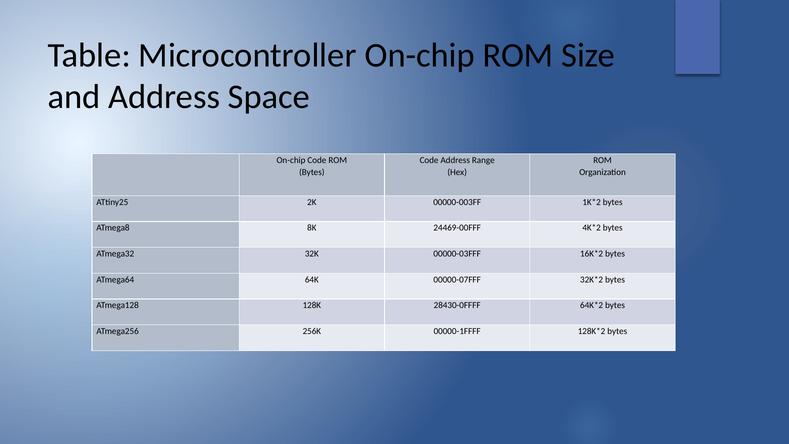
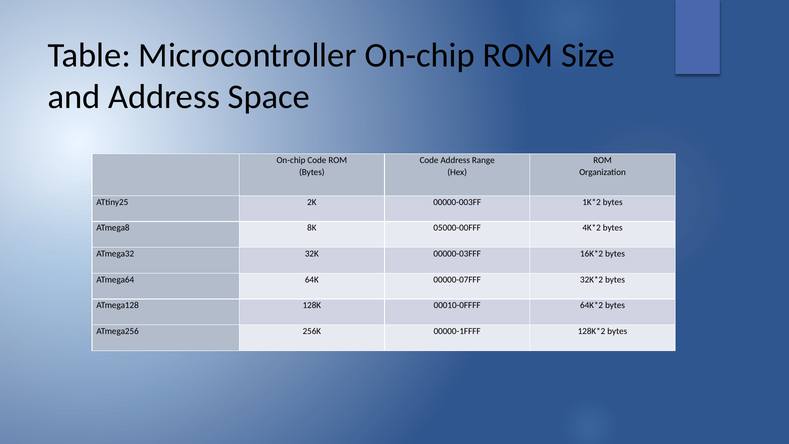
24469-00FFF: 24469-00FFF -> 05000-00FFF (457, 228)
28430-0FFFF: 28430-0FFFF -> 00010-0FFFF (457, 305)
